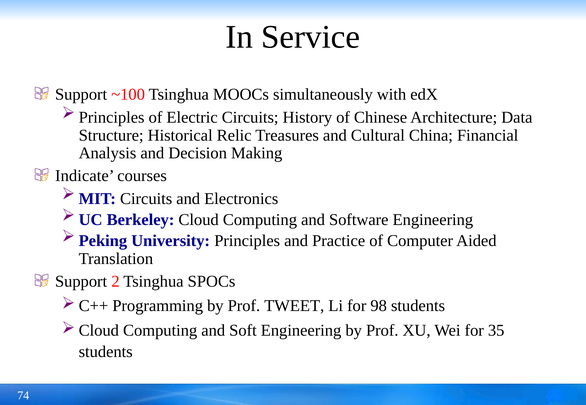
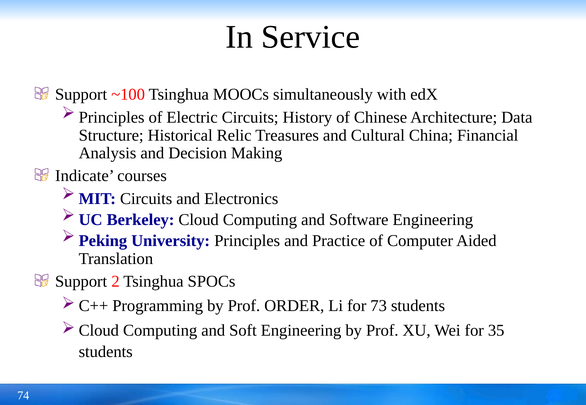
TWEET: TWEET -> ORDER (294, 306)
98: 98 -> 73 (379, 306)
